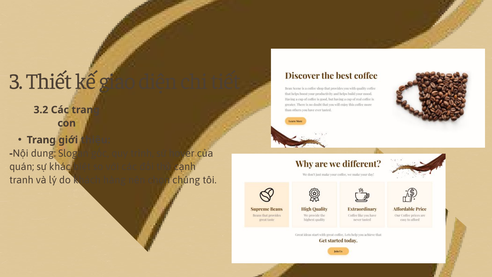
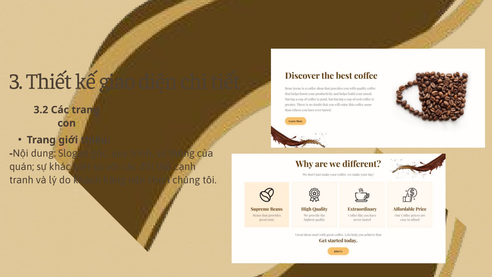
hover: hover -> thông (182, 153)
